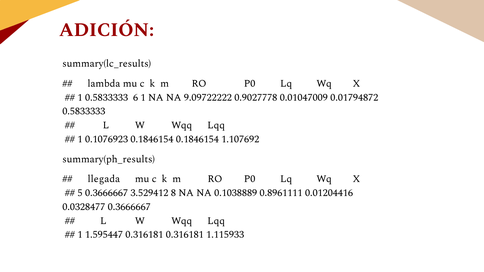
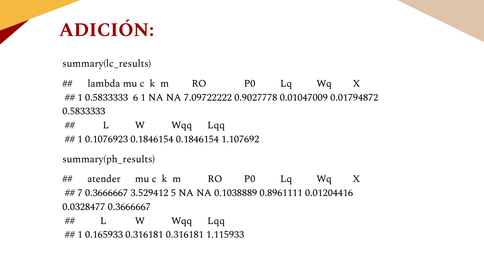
9.09722222: 9.09722222 -> 7.09722222 (208, 97)
llegada: llegada -> atender (104, 179)
5: 5 -> 7 (80, 193)
8: 8 -> 5 (173, 193)
1.595447: 1.595447 -> 0.165933 (104, 235)
